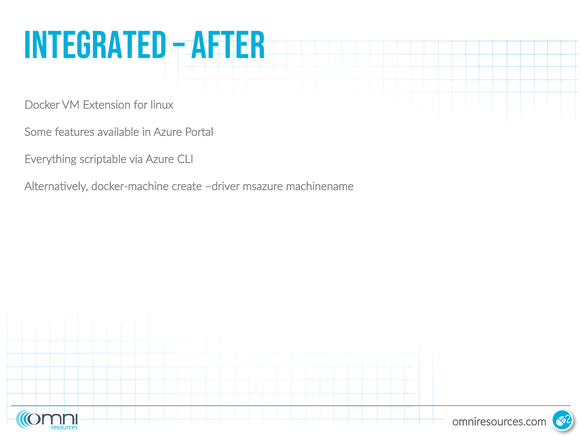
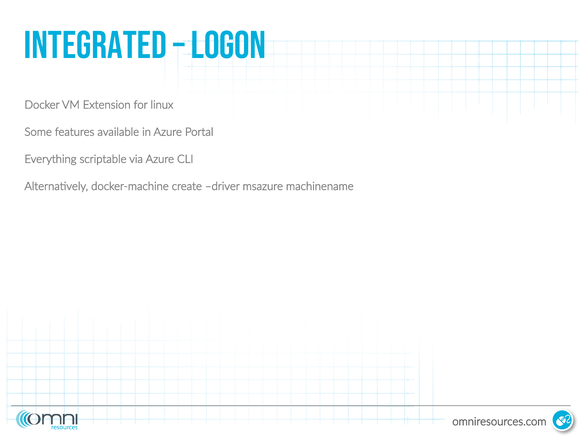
After: After -> Logon (229, 45)
